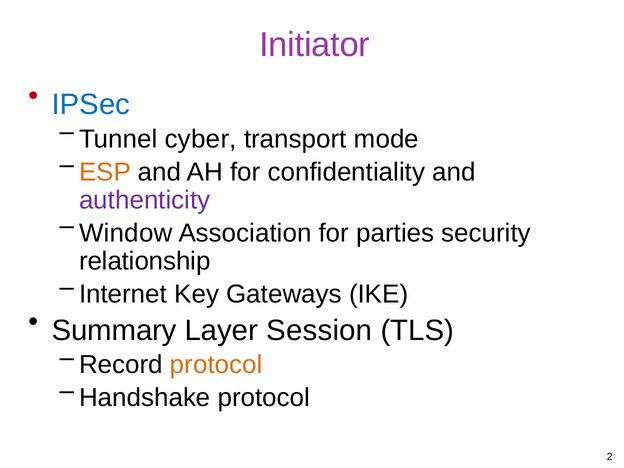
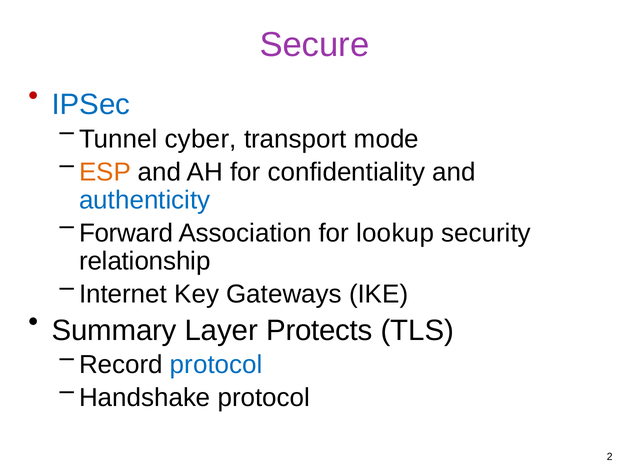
Initiator: Initiator -> Secure (314, 45)
authenticity colour: purple -> blue (145, 200)
Window: Window -> Forward (126, 233)
parties: parties -> lookup (395, 233)
Session: Session -> Protects (319, 330)
protocol colour: orange -> blue (216, 365)
